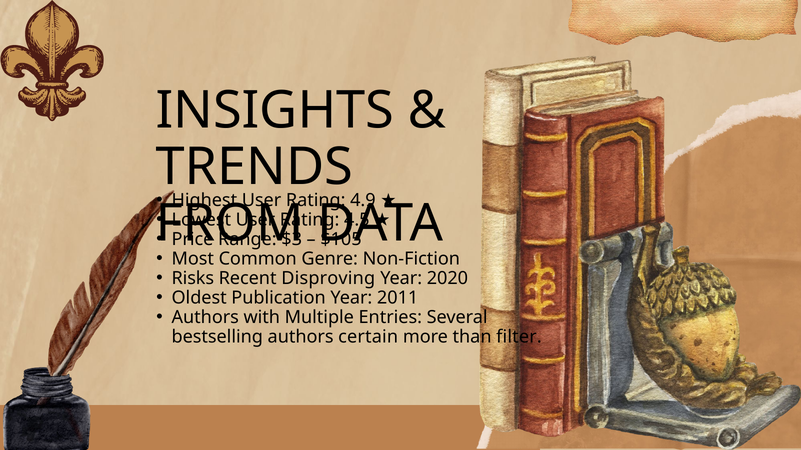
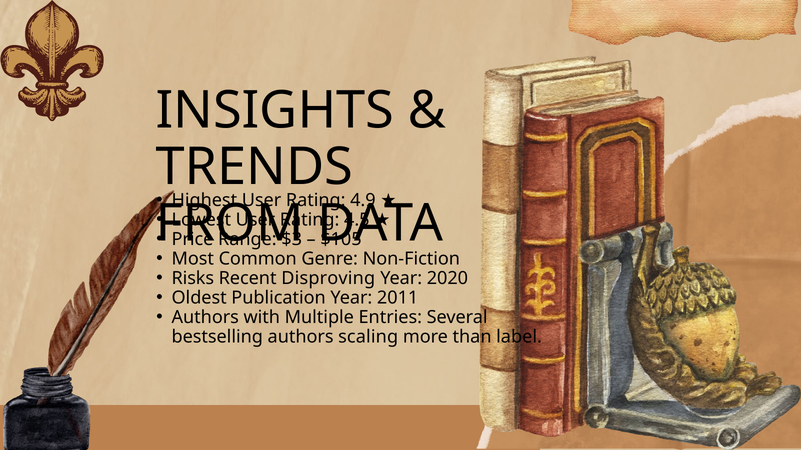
certain: certain -> scaling (368, 337)
filter: filter -> label (519, 337)
